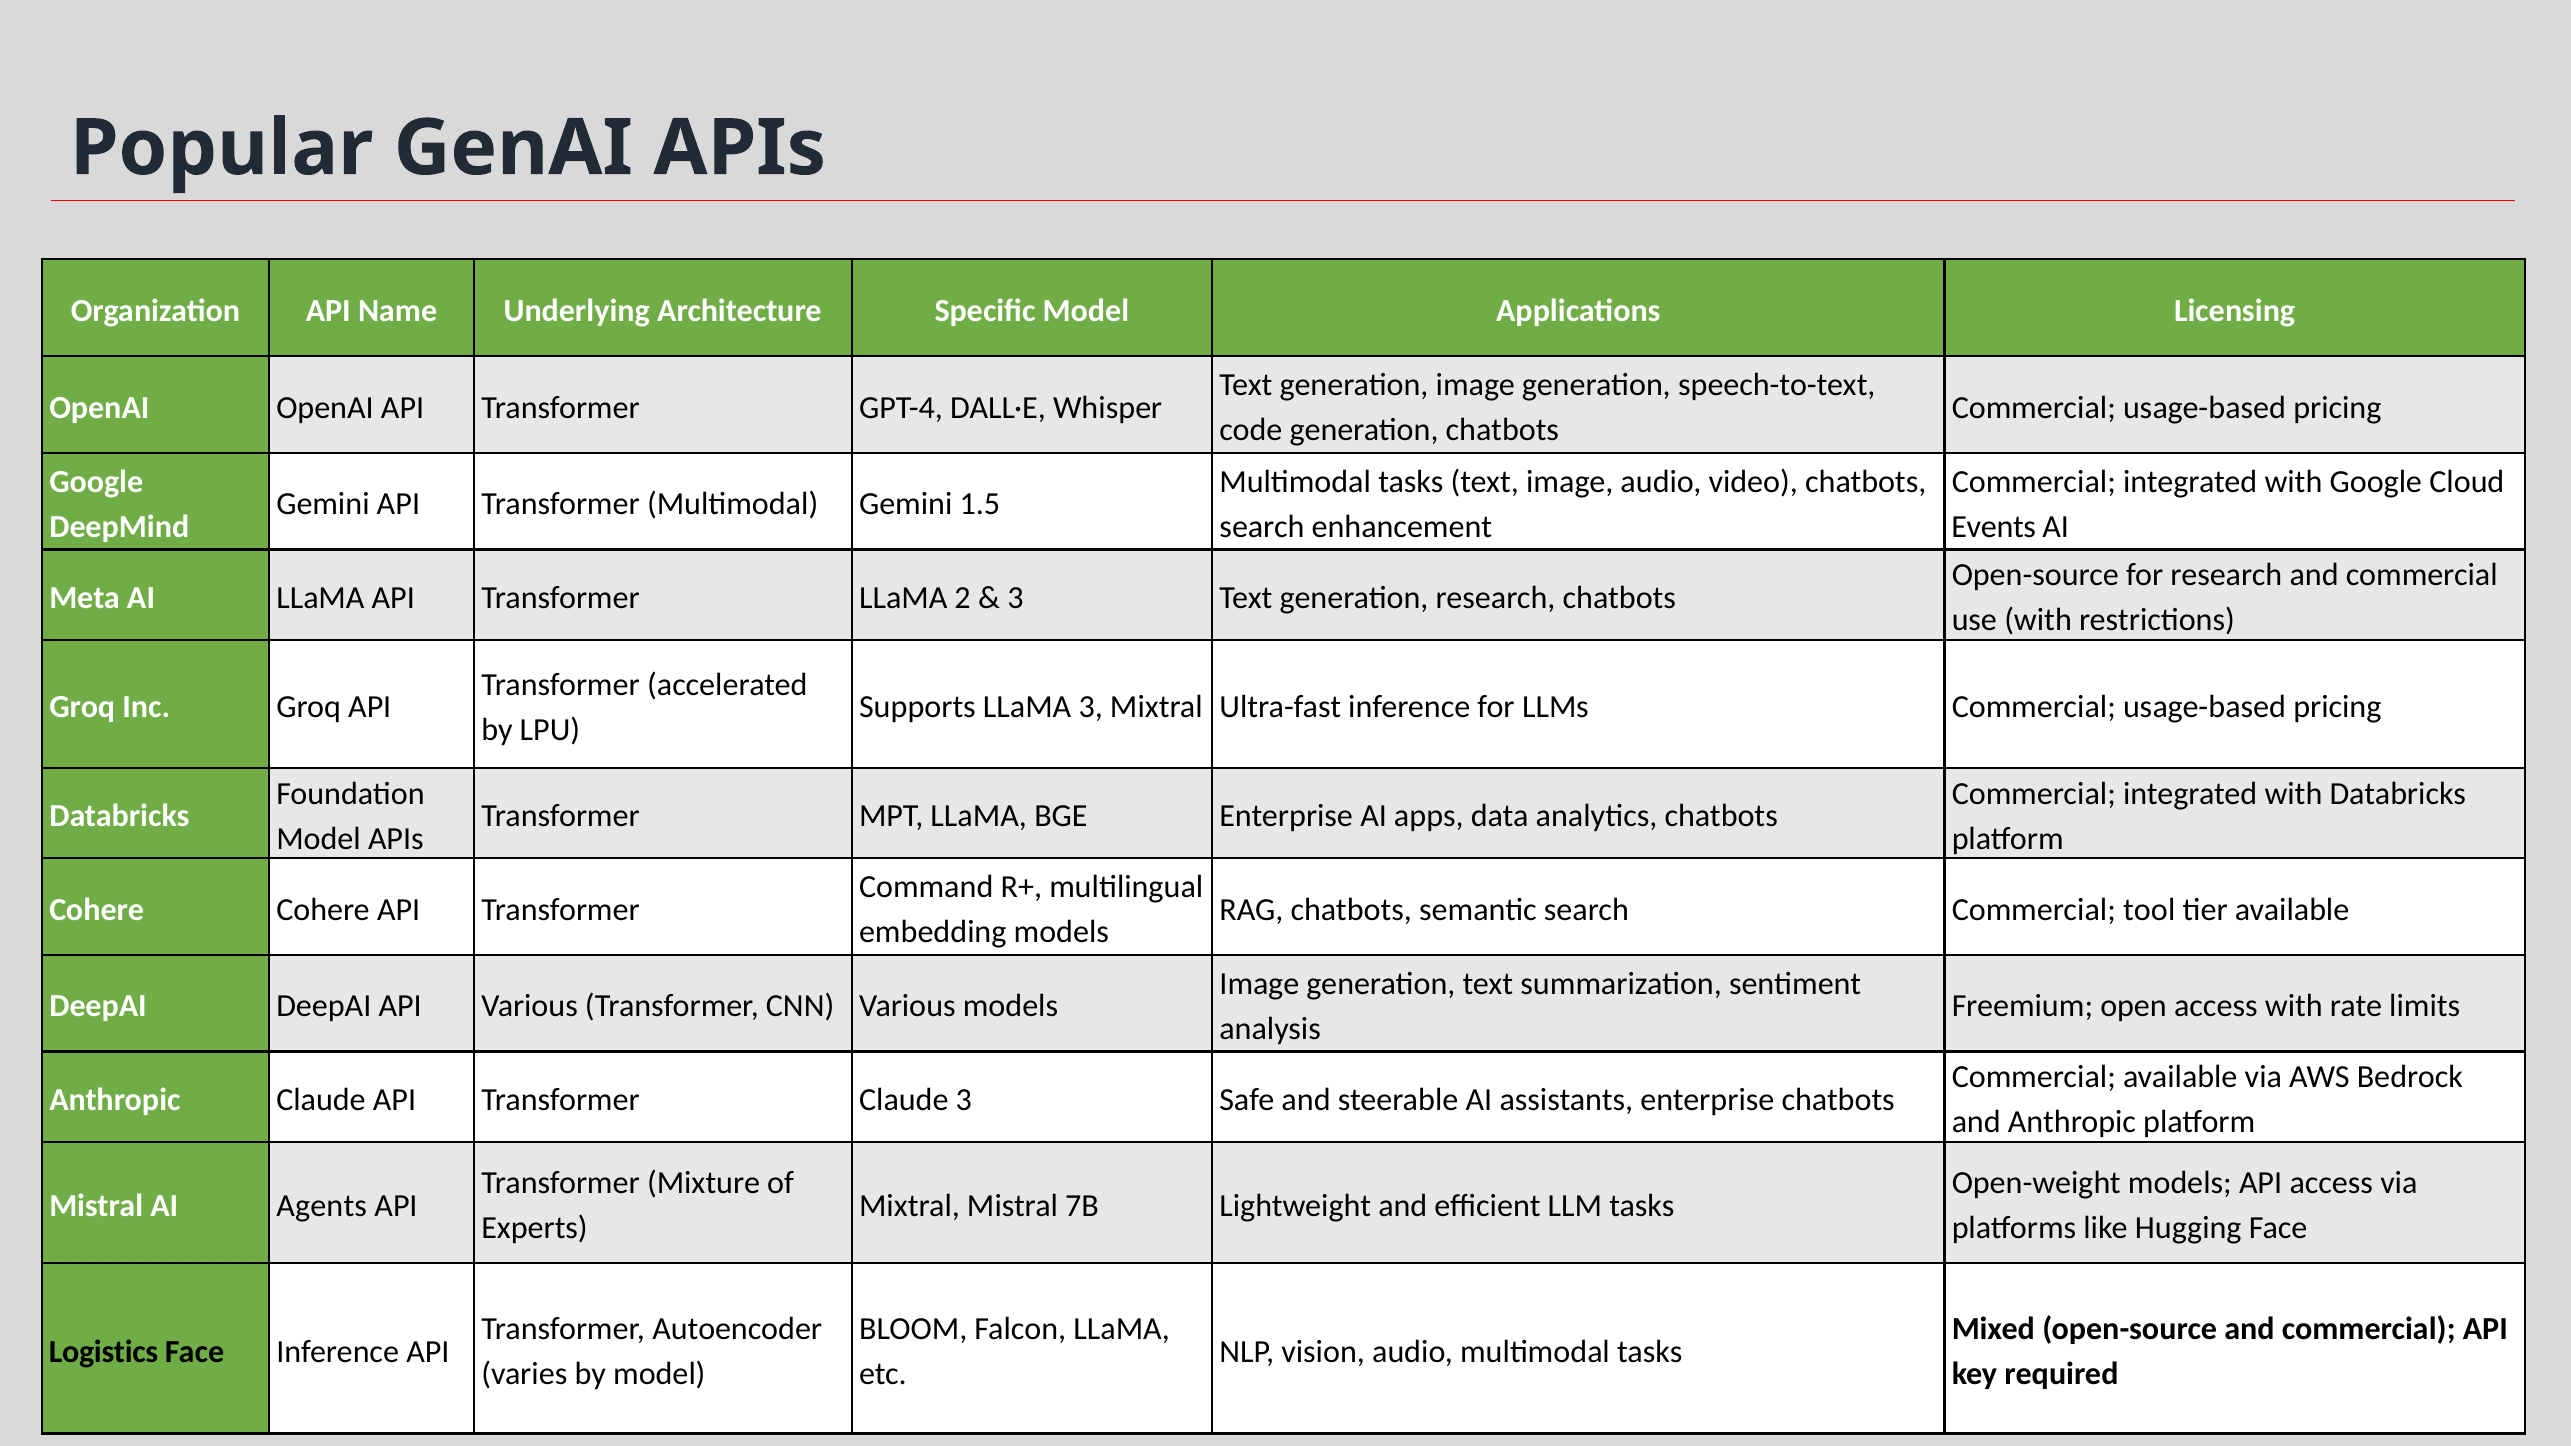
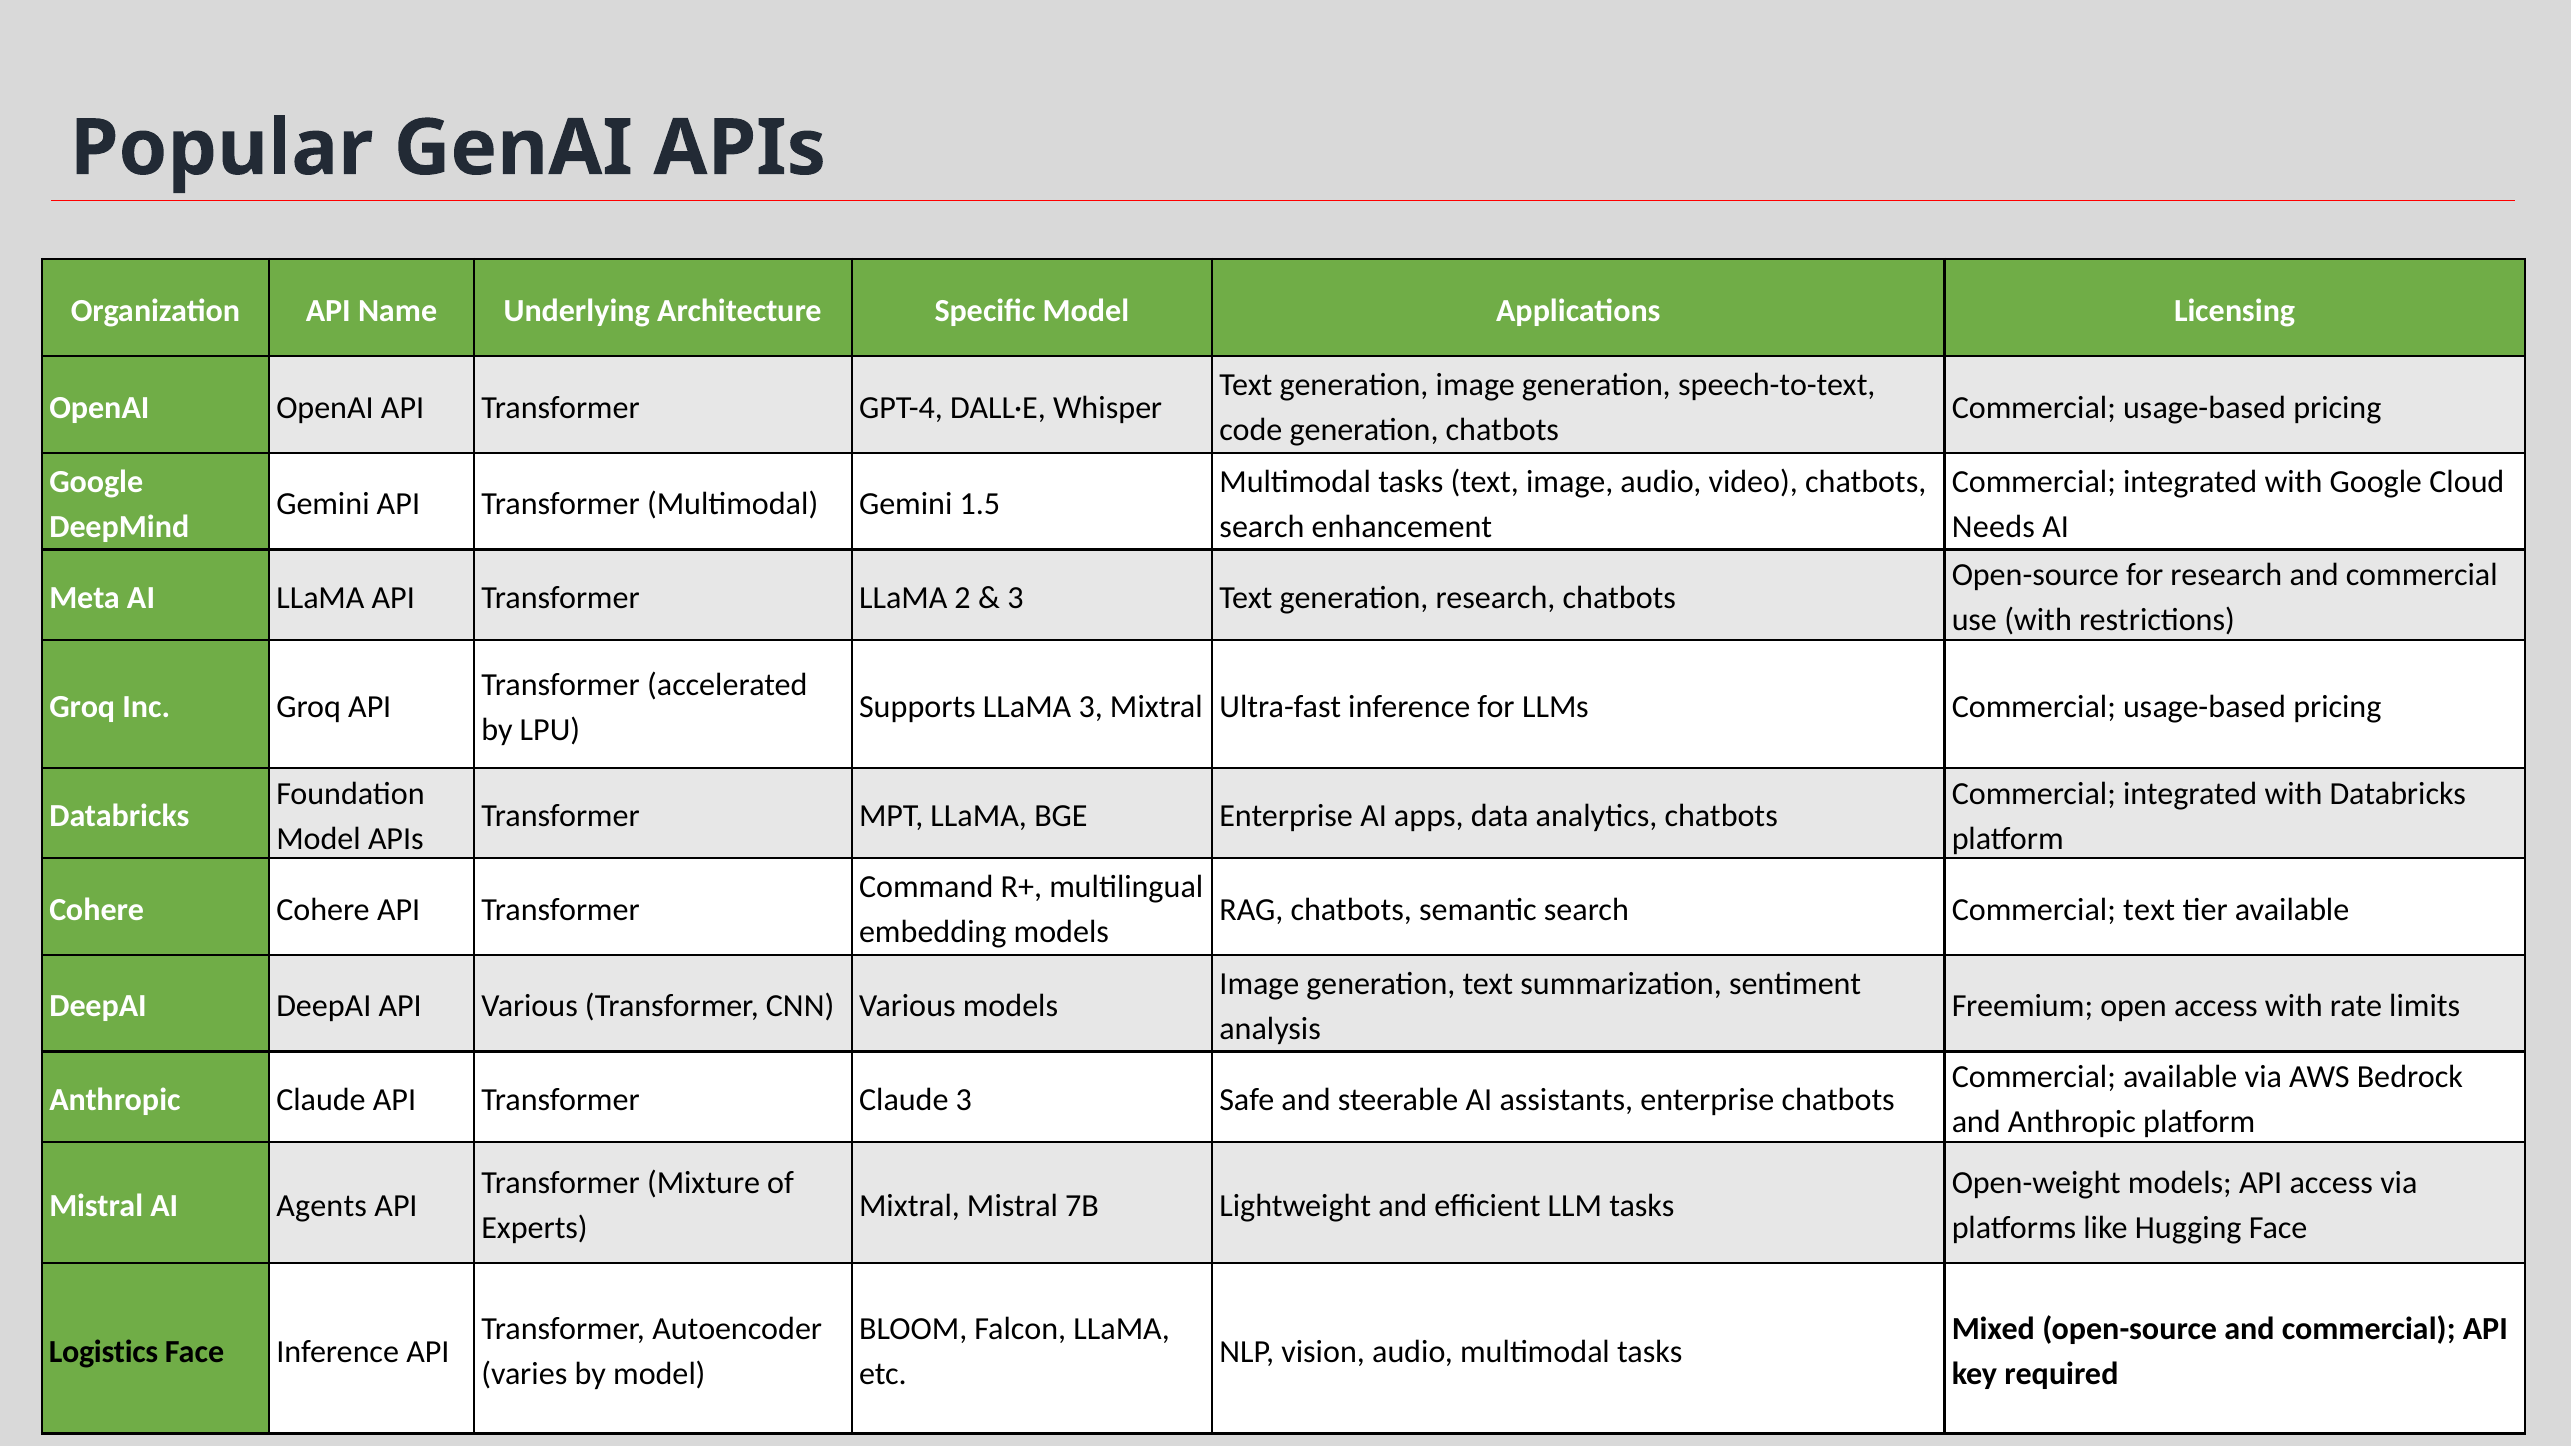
Events: Events -> Needs (1993, 527)
Commercial tool: tool -> text (2149, 910)
